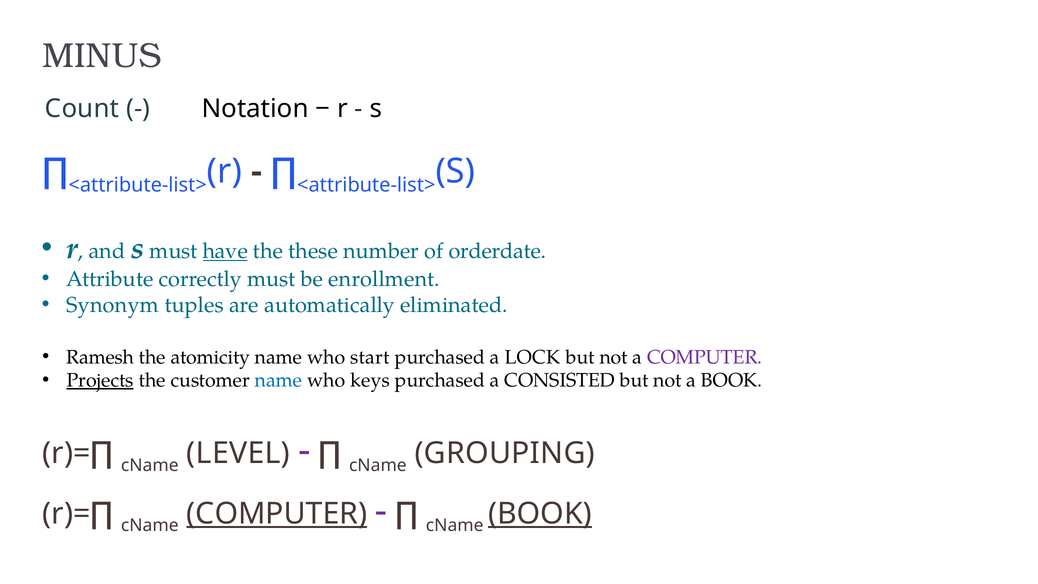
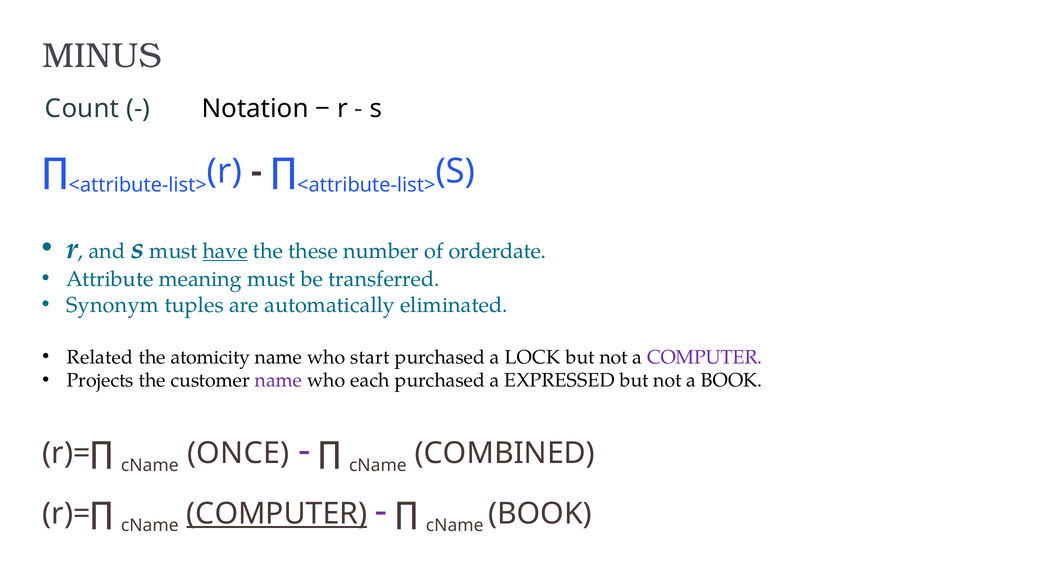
correctly: correctly -> meaning (200, 279)
enrollment: enrollment -> transferred (384, 279)
Ramesh: Ramesh -> Related (100, 357)
Projects underline: present -> none (100, 380)
name colour: blue -> purple (278, 380)
keys: keys -> each (370, 380)
CONSISTED: CONSISTED -> EXPRESSED (560, 380)
LEVEL: LEVEL -> ONCE (238, 453)
GROUPING: GROUPING -> COMBINED (505, 453)
BOOK underline: present -> none (540, 514)
